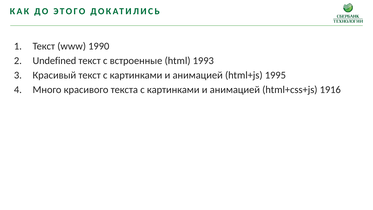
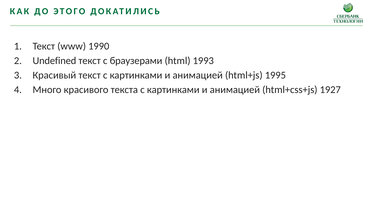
встроенные: встроенные -> браузерами (136, 61)
1916: 1916 -> 1927 (330, 90)
